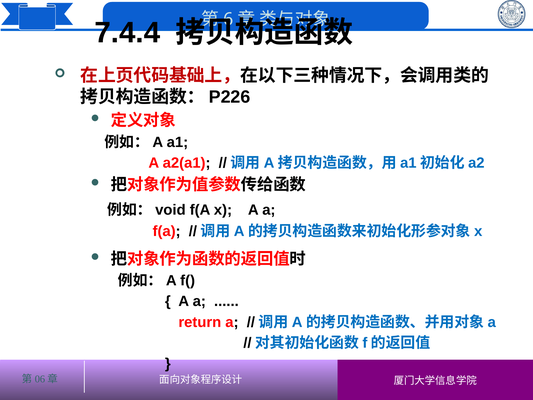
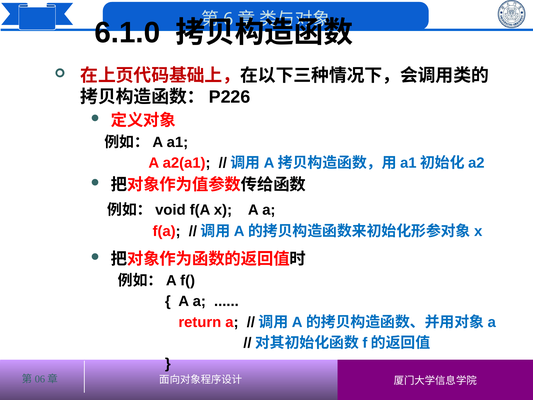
7.4.4: 7.4.4 -> 6.1.0 (127, 33)
